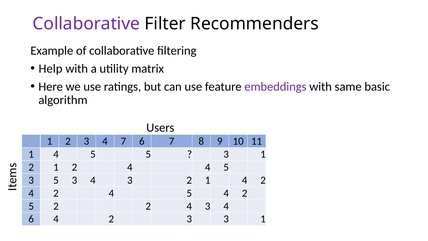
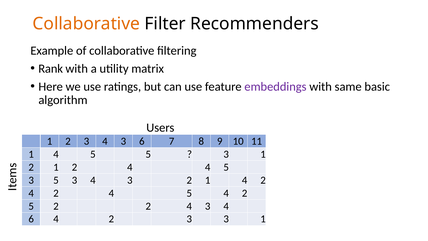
Collaborative colour: purple -> orange (86, 24)
Help: Help -> Rank (51, 69)
2 3 4 7: 7 -> 3 (123, 141)
